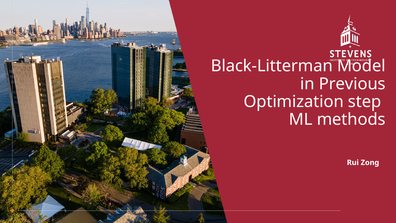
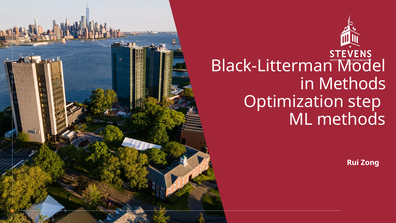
in Previous: Previous -> Methods (352, 84)
